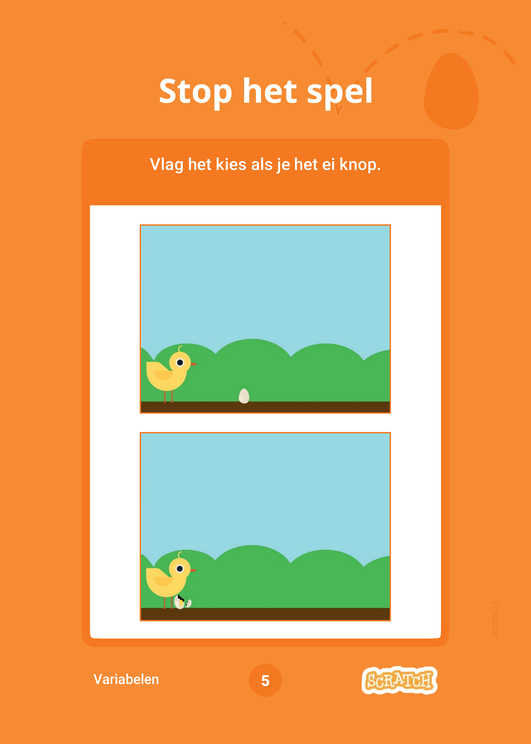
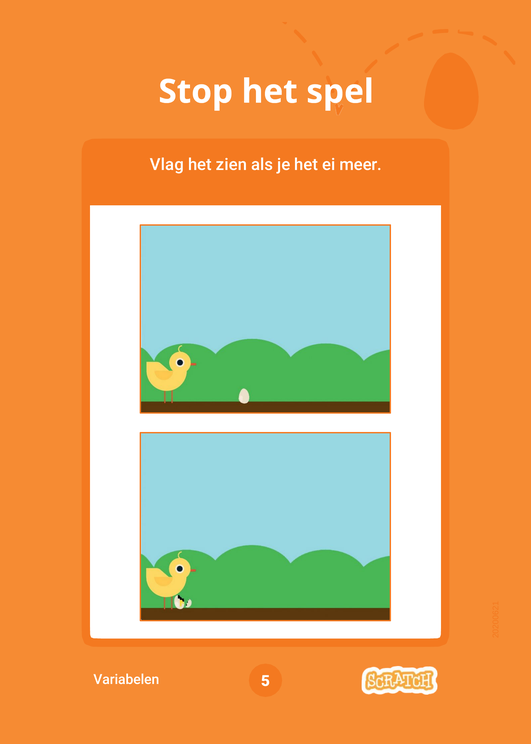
kies: kies -> zien (231, 165)
knop: knop -> meer (361, 165)
